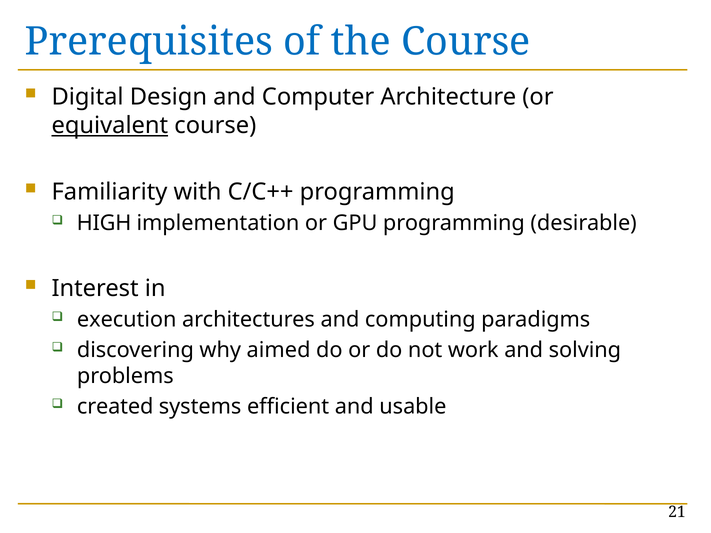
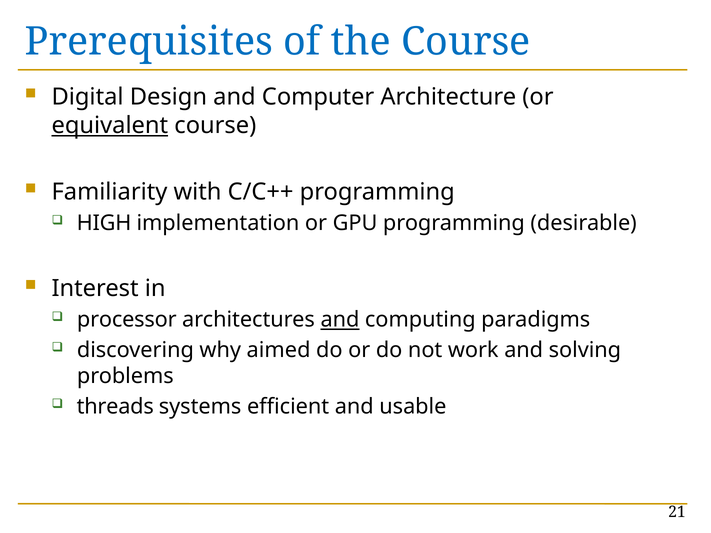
execution: execution -> processor (127, 320)
and underline: none -> present (340, 320)
created: created -> threads (115, 407)
